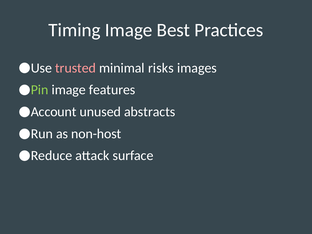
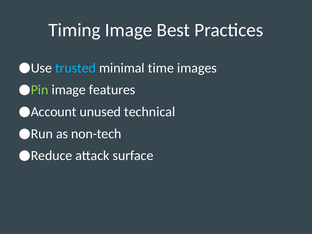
trusted colour: pink -> light blue (76, 68)
risks: risks -> time (161, 68)
abstracts: abstracts -> technical (150, 112)
non-host: non-host -> non-tech (96, 134)
